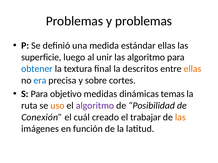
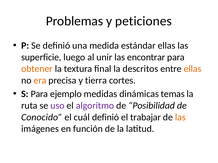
y problemas: problemas -> peticiones (143, 21)
las algoritmo: algoritmo -> encontrar (146, 57)
obtener colour: blue -> orange (37, 69)
era colour: blue -> orange (40, 81)
sobre: sobre -> tierra (96, 81)
objetivo: objetivo -> ejemplo (66, 94)
uso colour: orange -> purple (57, 106)
Conexión: Conexión -> Conocido (42, 118)
cuál creado: creado -> definió (106, 118)
